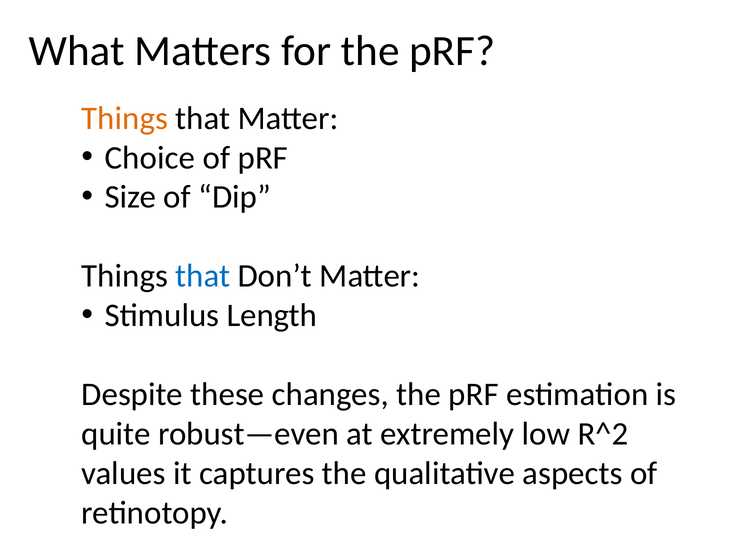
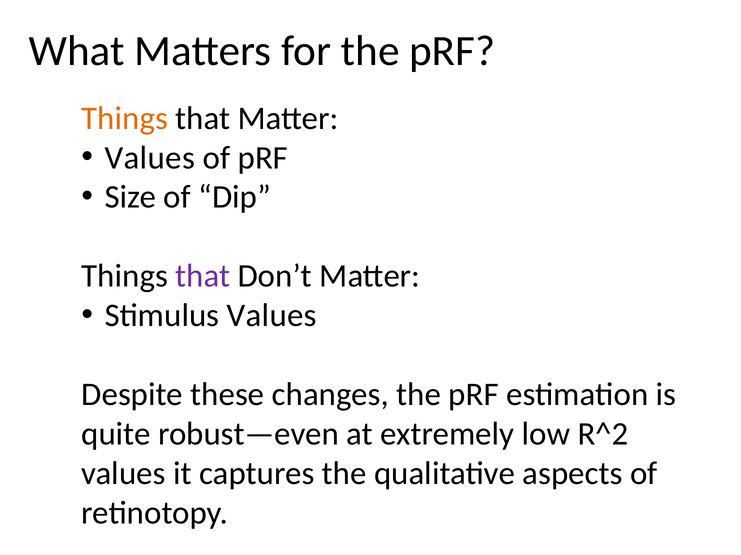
Choice: Choice -> Values (150, 158)
that colour: blue -> purple (203, 276)
Stimulus Length: Length -> Values (272, 316)
